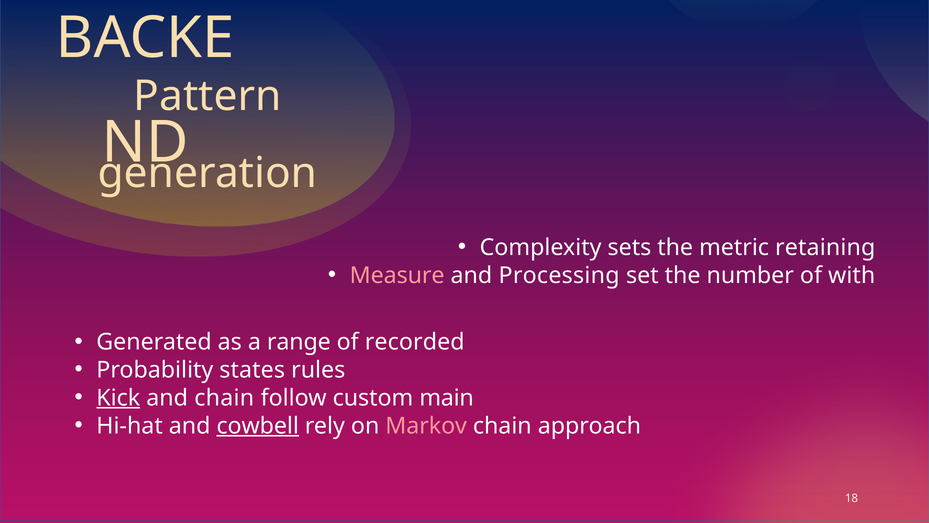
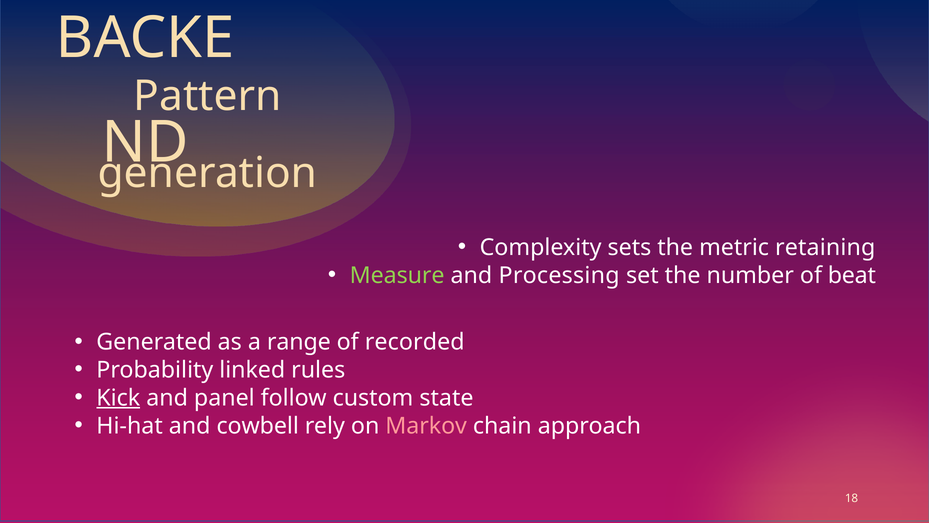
Measure colour: pink -> light green (397, 275)
with: with -> beat (852, 275)
states: states -> linked (252, 370)
and chain: chain -> panel (224, 398)
main: main -> state (446, 398)
cowbell underline: present -> none (258, 425)
